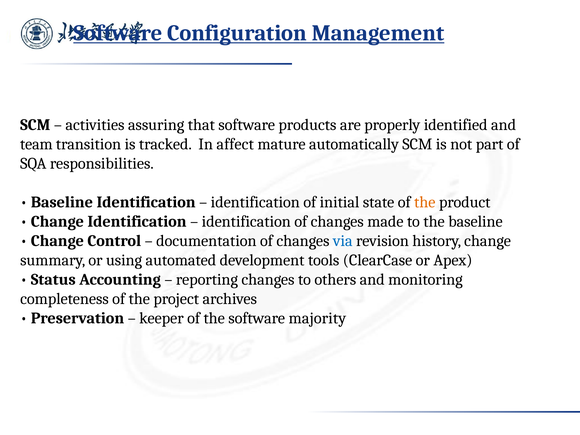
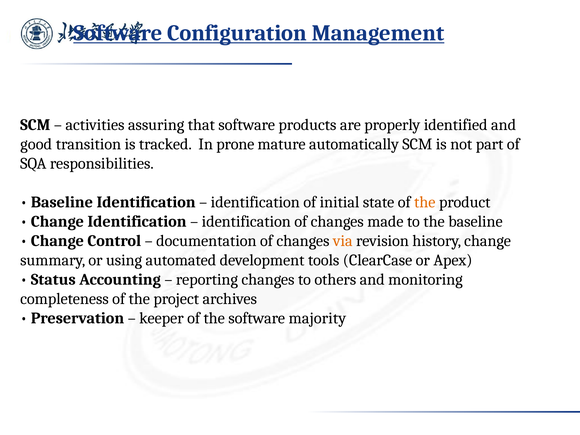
team: team -> good (36, 144)
affect: affect -> prone (235, 144)
via colour: blue -> orange (343, 241)
